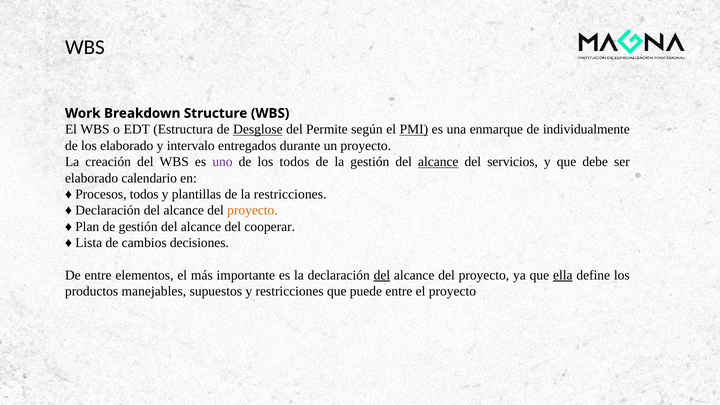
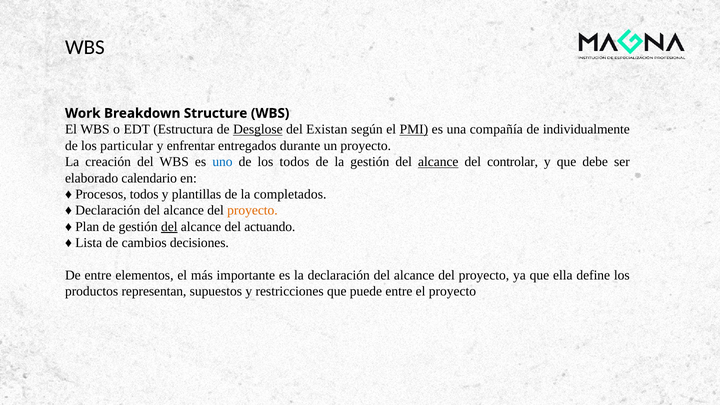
Permite: Permite -> Existan (327, 130)
enmarque: enmarque -> compañía (496, 130)
los elaborado: elaborado -> particular (127, 146)
intervalo: intervalo -> enfrentar (191, 146)
uno colour: purple -> blue (222, 162)
servicios: servicios -> controlar (513, 162)
la restricciones: restricciones -> completados (290, 194)
del underline: none -> present (169, 227)
cooperar: cooperar -> actuando (270, 227)
del underline: present -> none (382, 275)
ella underline: present -> none (563, 275)
manejables: manejables -> representan (154, 292)
